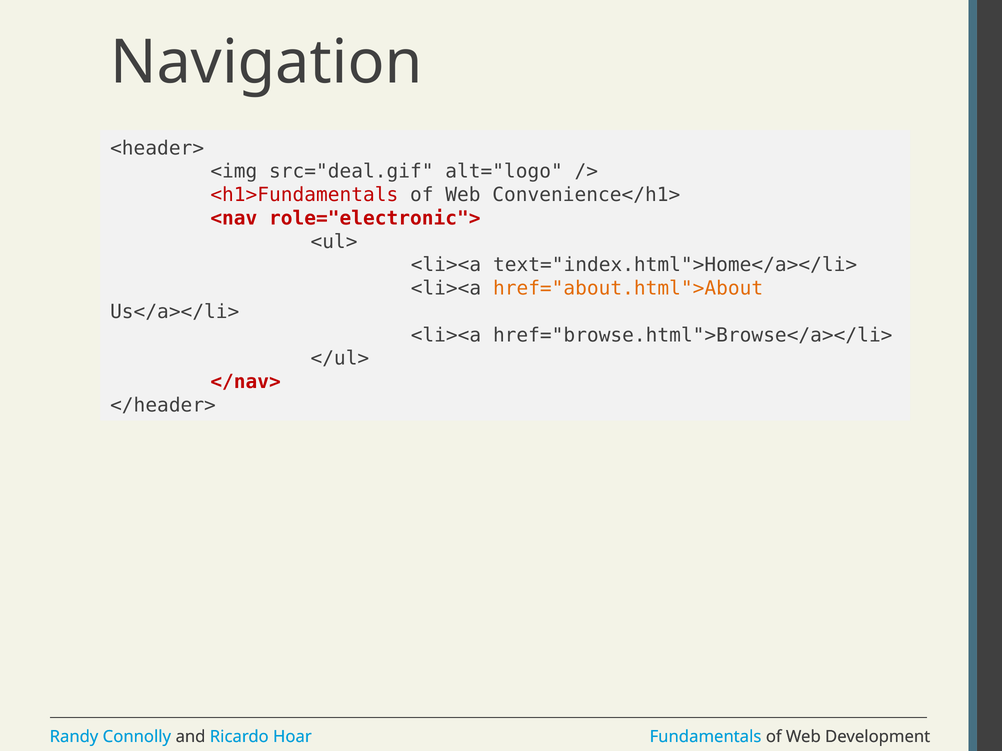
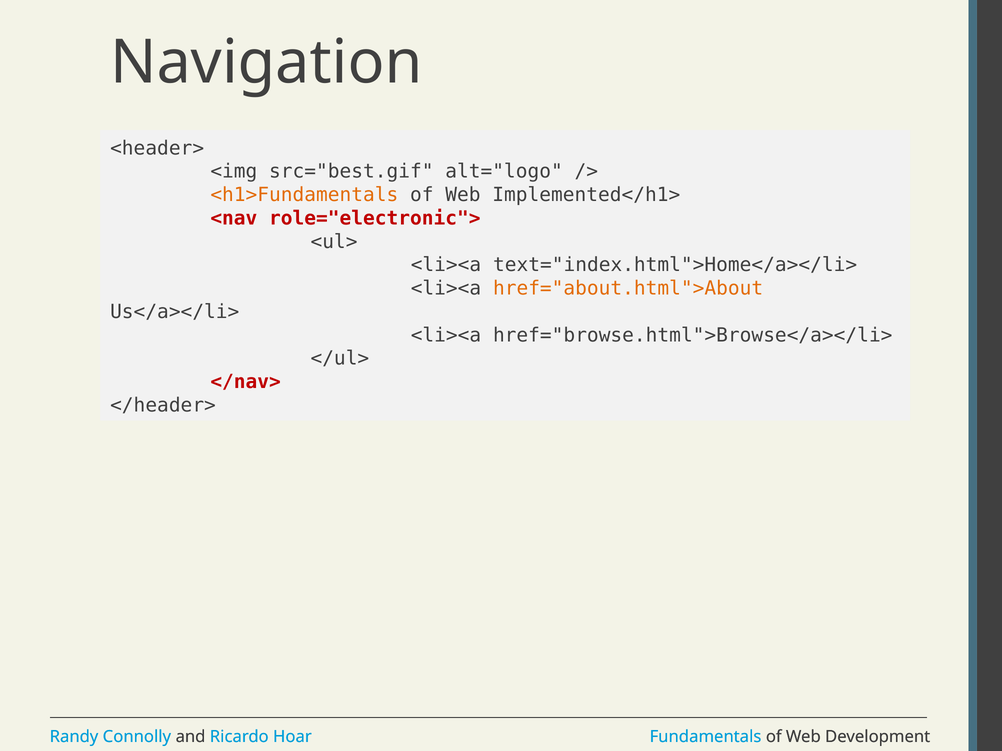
src="deal.gif: src="deal.gif -> src="best.gif (351, 172)
<h1>Fundamentals colour: red -> orange (304, 195)
Convenience</h1>: Convenience</h1> -> Implemented</h1> (586, 195)
